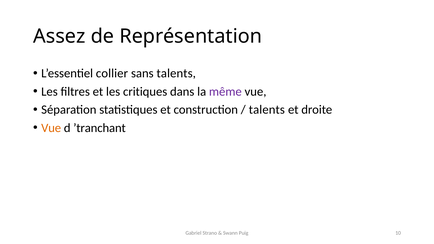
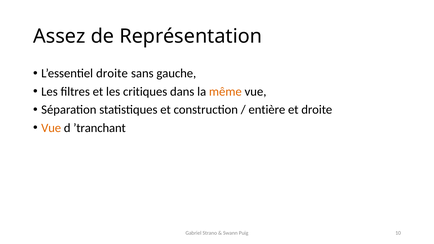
L’essentiel collier: collier -> droite (112, 73)
sans talents: talents -> gauche (176, 73)
même colour: purple -> orange (225, 92)
talents: talents -> entière (267, 110)
